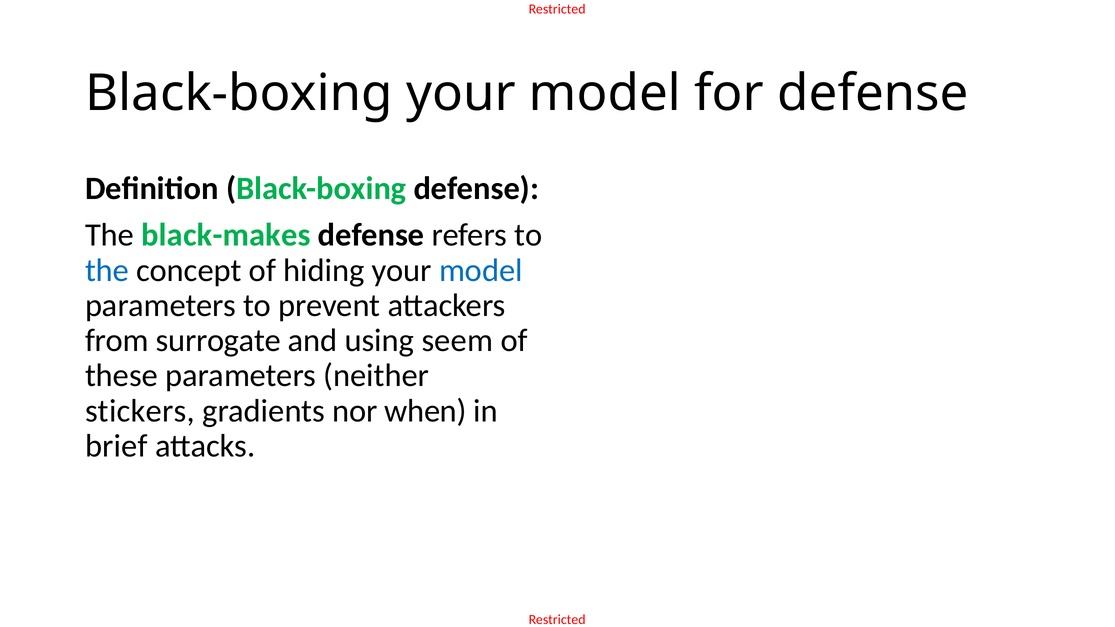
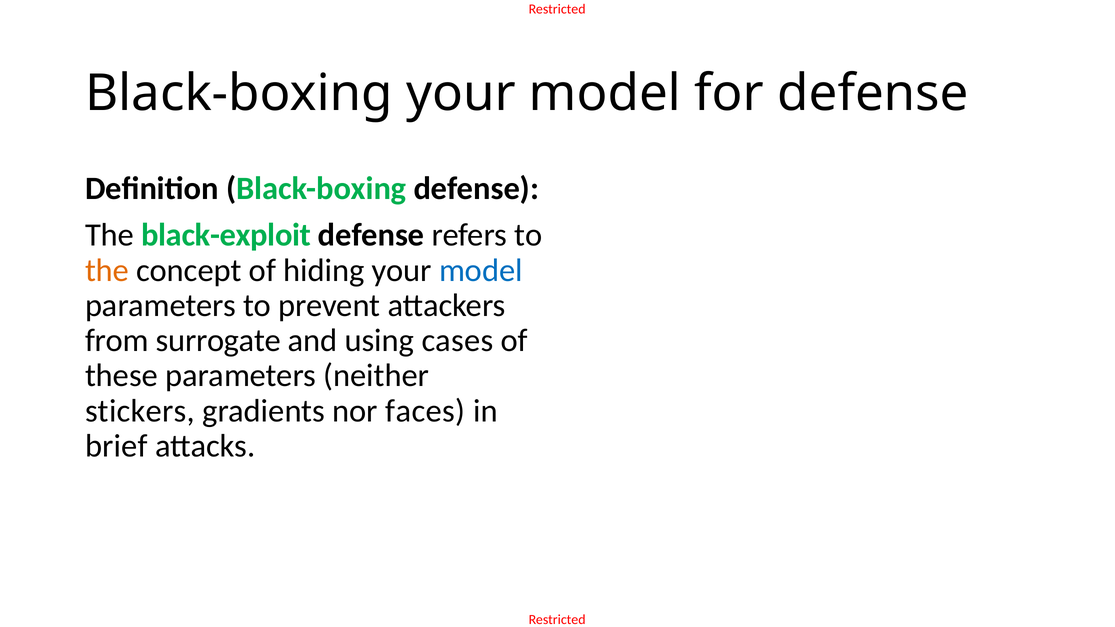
black-makes: black-makes -> black-exploit (226, 235)
the colour: blue -> orange (107, 270)
seem: seem -> cases (457, 341)
when: when -> faces (425, 411)
